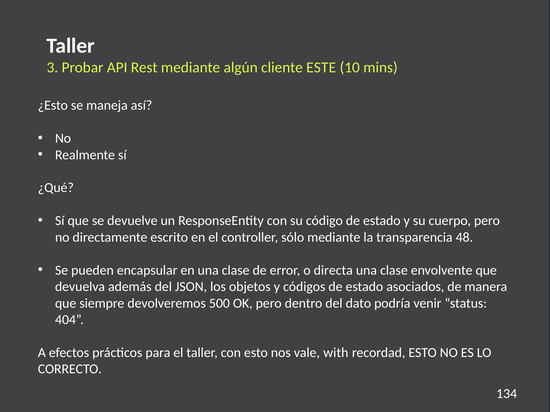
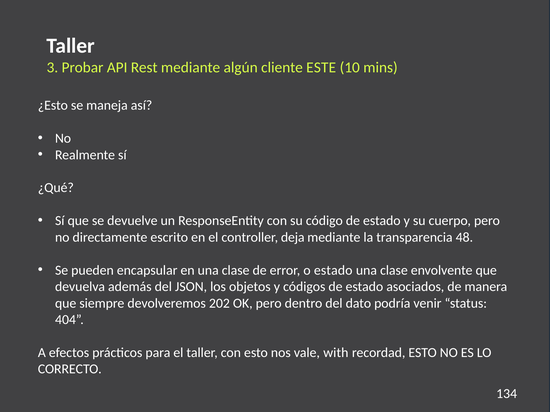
sólo: sólo -> deja (293, 238)
o directa: directa -> estado (333, 271)
500: 500 -> 202 (219, 304)
